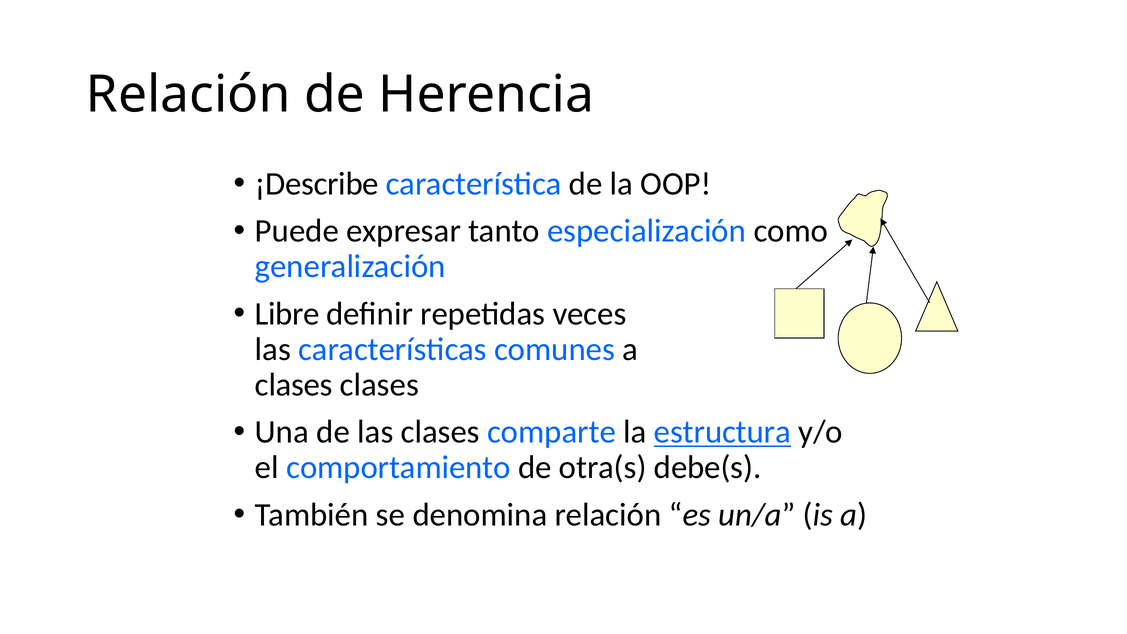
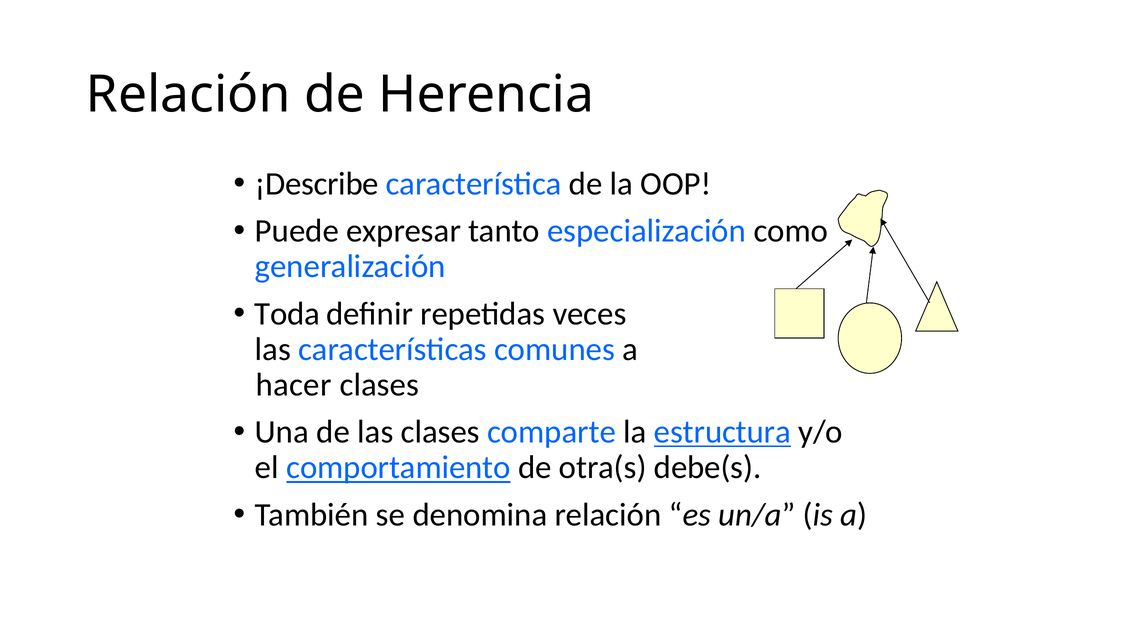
Libre: Libre -> Toda (287, 314)
clases: clases -> hacer (294, 385)
comportamiento underline: none -> present (398, 468)
